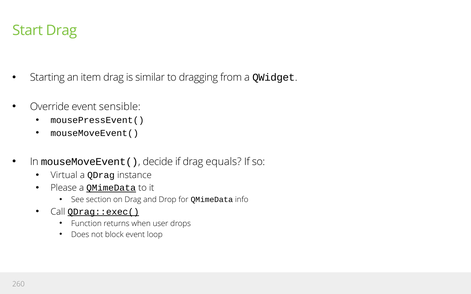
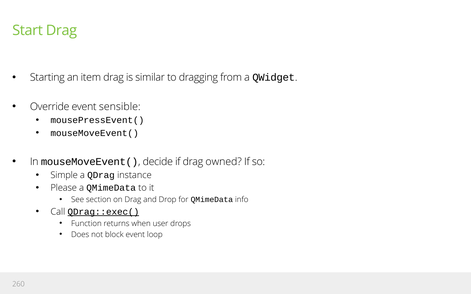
equals: equals -> owned (224, 162)
Virtual: Virtual -> Simple (64, 175)
QMimeData underline: present -> none (111, 188)
